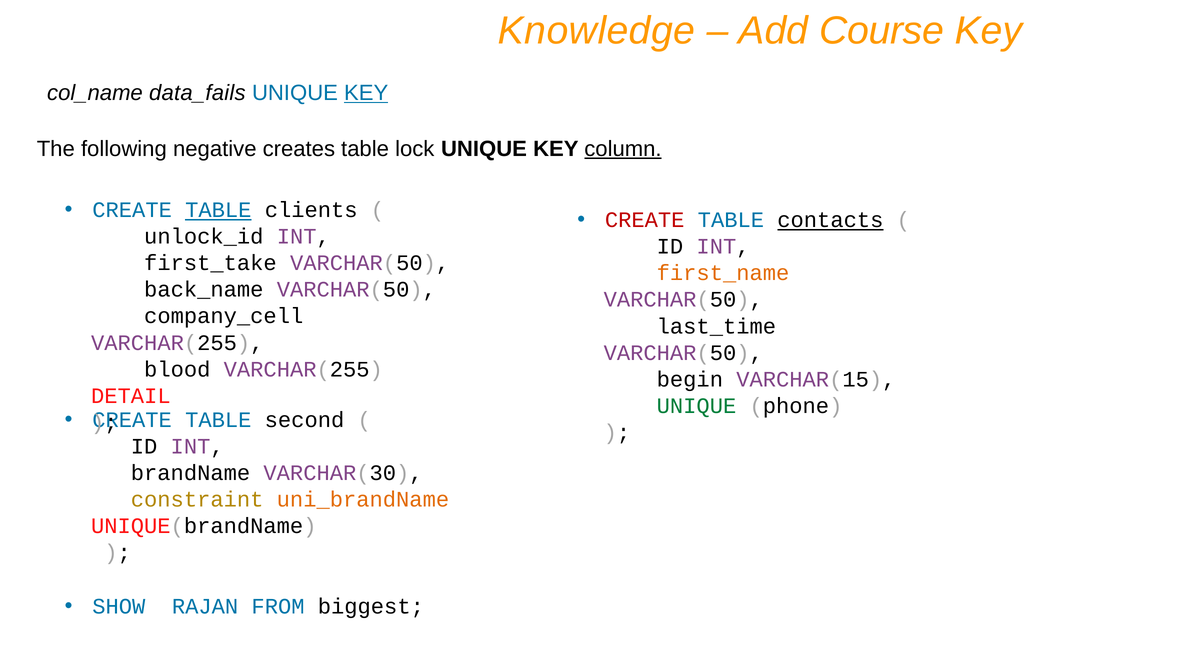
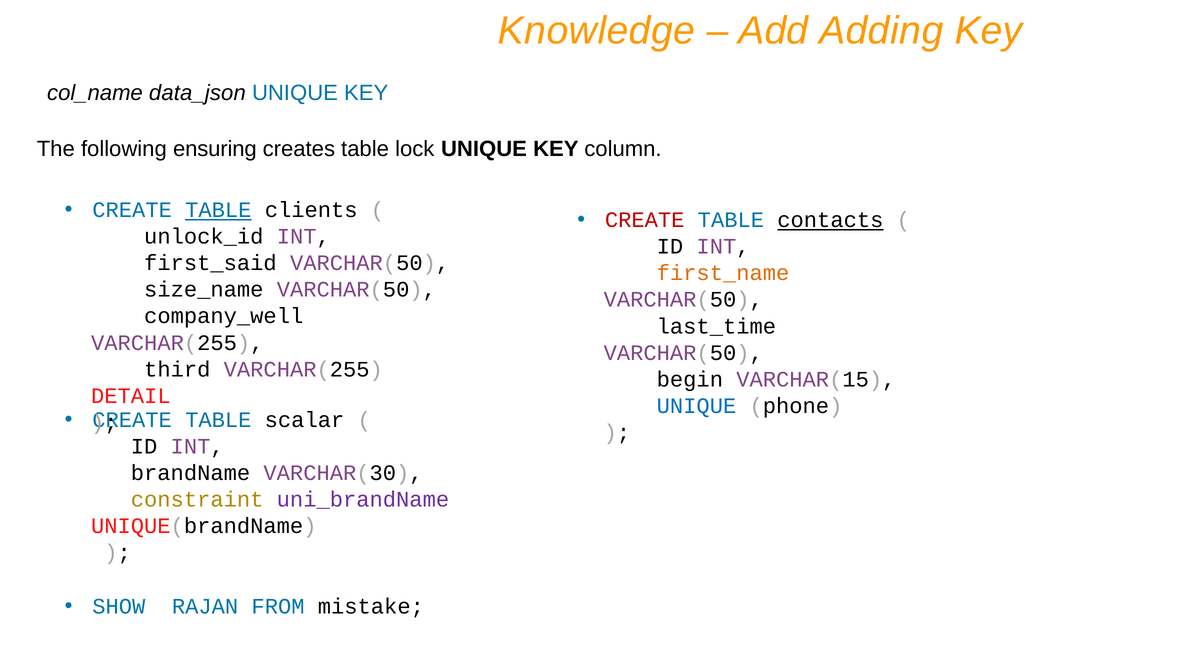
Course: Course -> Adding (881, 31)
data_fails: data_fails -> data_json (197, 93)
KEY underline: present -> none (366, 93)
negative: negative -> ensuring (215, 149)
column underline: present -> none (623, 149)
first_take: first_take -> first_said (210, 263)
back_name: back_name -> size_name (204, 290)
company_cell: company_cell -> company_well (224, 316)
blood: blood -> third (177, 369)
UNIQUE colour: green -> blue (696, 406)
second: second -> scalar (305, 420)
uni_brandName colour: orange -> purple (363, 500)
biggest: biggest -> mistake (371, 607)
